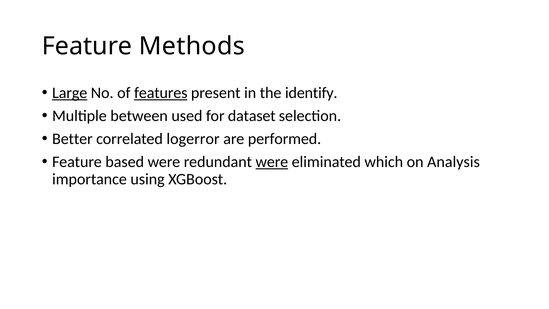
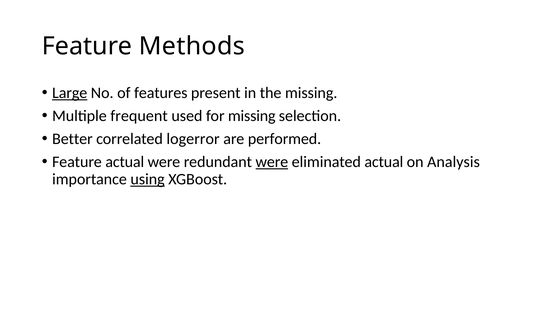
features underline: present -> none (161, 93)
the identify: identify -> missing (311, 93)
between: between -> frequent (139, 116)
for dataset: dataset -> missing (252, 116)
Feature based: based -> actual (125, 162)
eliminated which: which -> actual (384, 162)
using underline: none -> present (148, 179)
